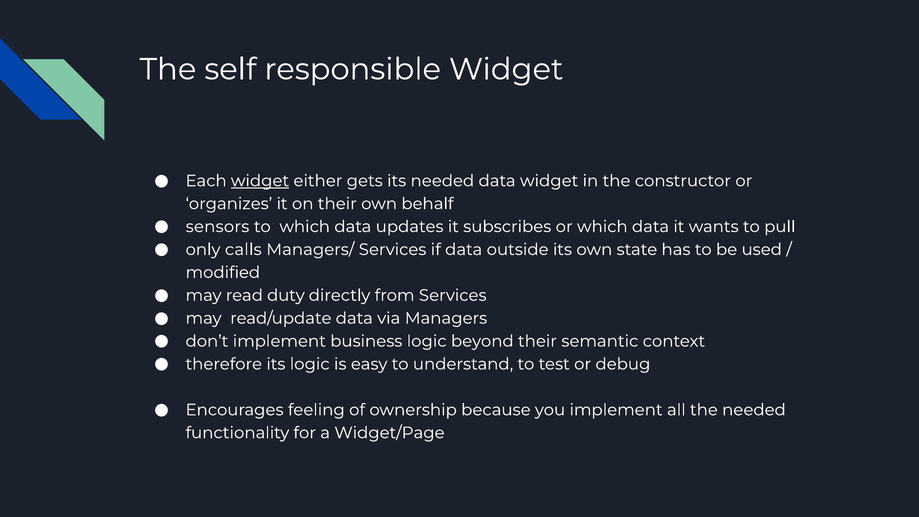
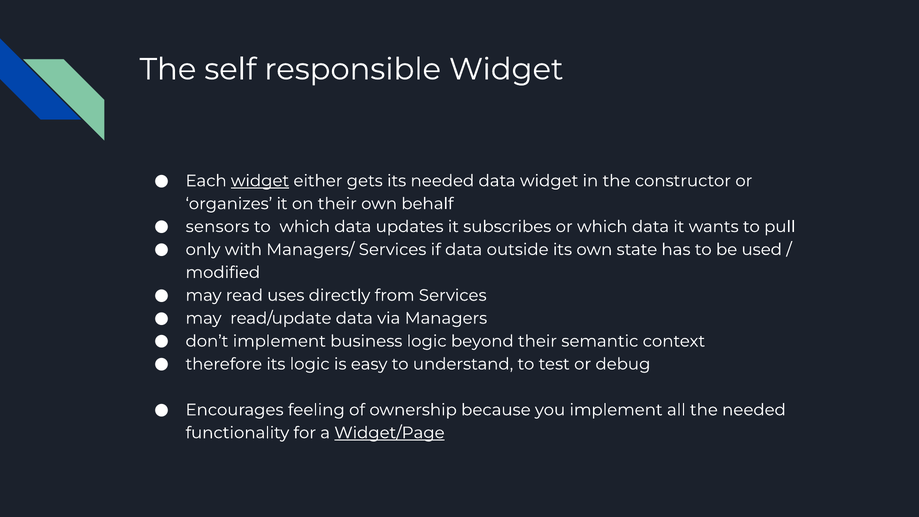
calls: calls -> with (243, 250)
duty: duty -> uses (286, 295)
Widget/Page underline: none -> present (389, 433)
